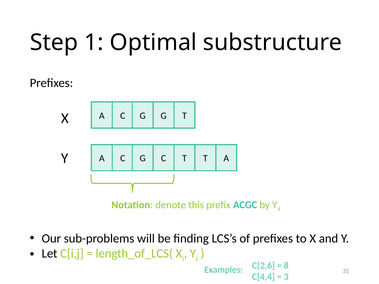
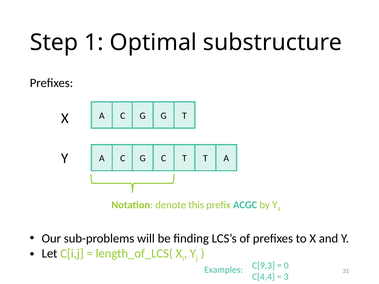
C[2,6: C[2,6 -> C[9,3 (263, 266)
8: 8 -> 0 (286, 266)
